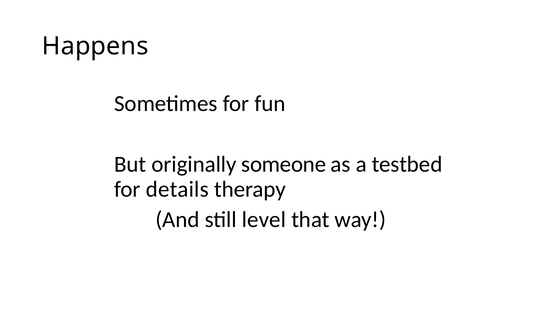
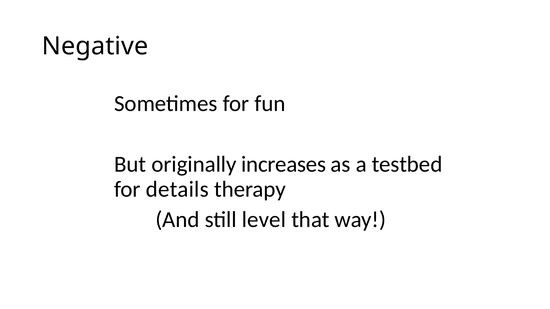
Happens: Happens -> Negative (95, 46)
someone: someone -> increases (284, 165)
